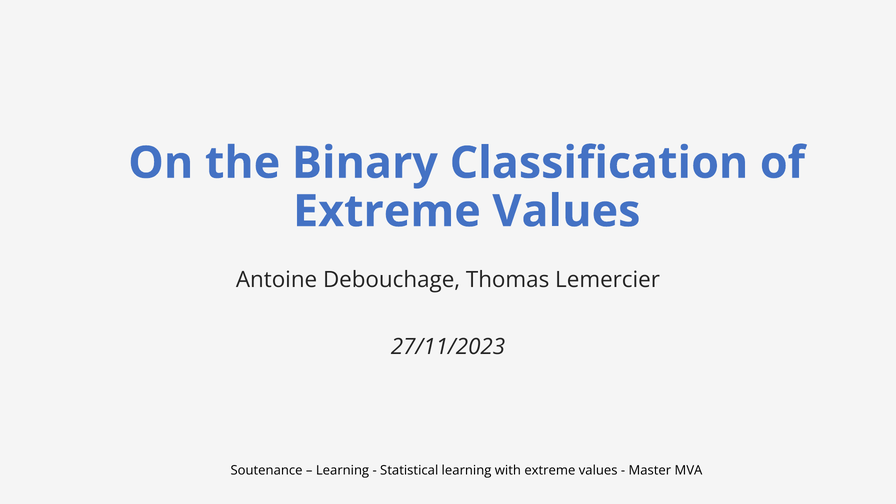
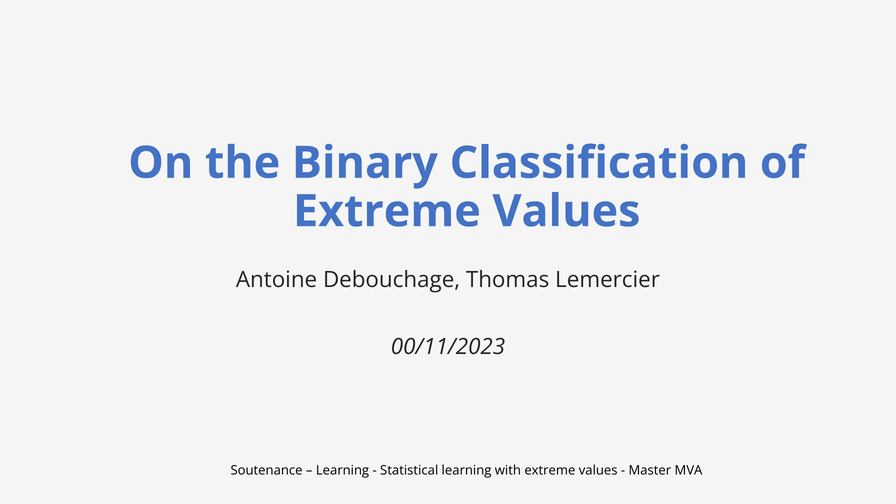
27/11/2023: 27/11/2023 -> 00/11/2023 (448, 347)
